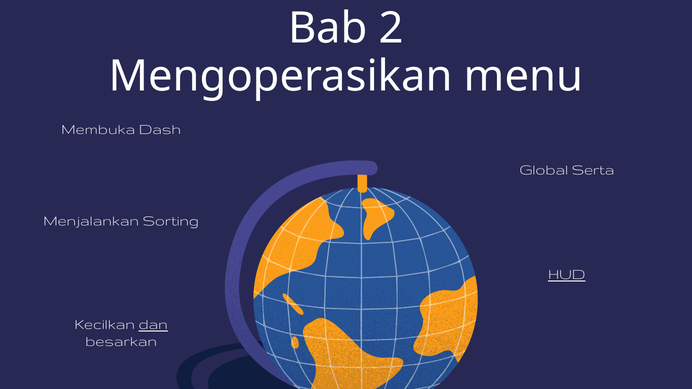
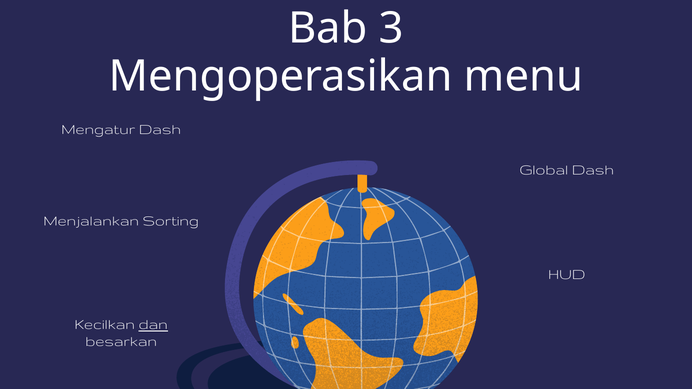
2: 2 -> 3 (391, 28)
Membuka: Membuka -> Mengatur (98, 129)
Global Serta: Serta -> Dash (593, 170)
HUD underline: present -> none (567, 274)
